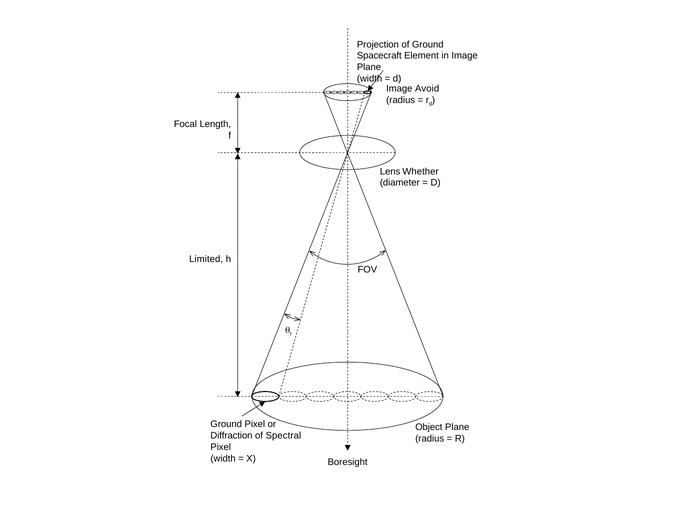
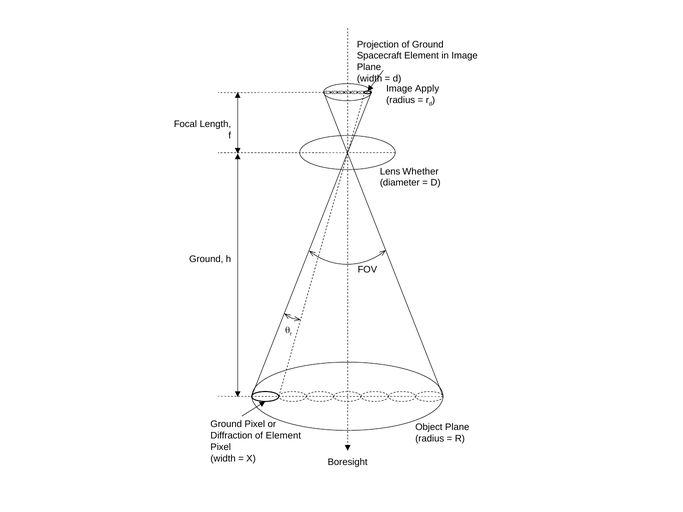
Avoid: Avoid -> Apply (427, 89)
Limited: Limited -> Ground (206, 259)
of Spectral: Spectral -> Element (283, 436)
